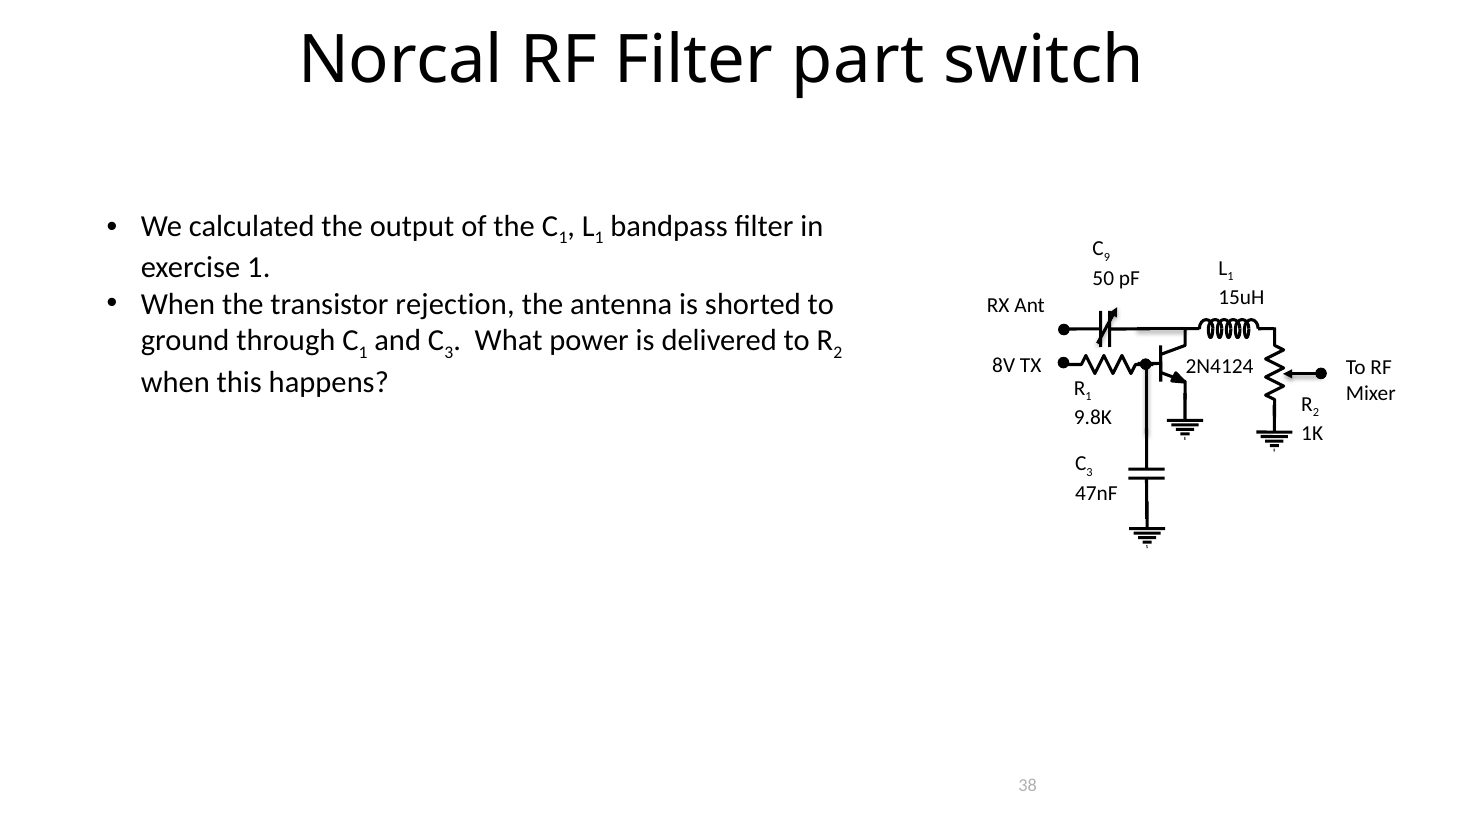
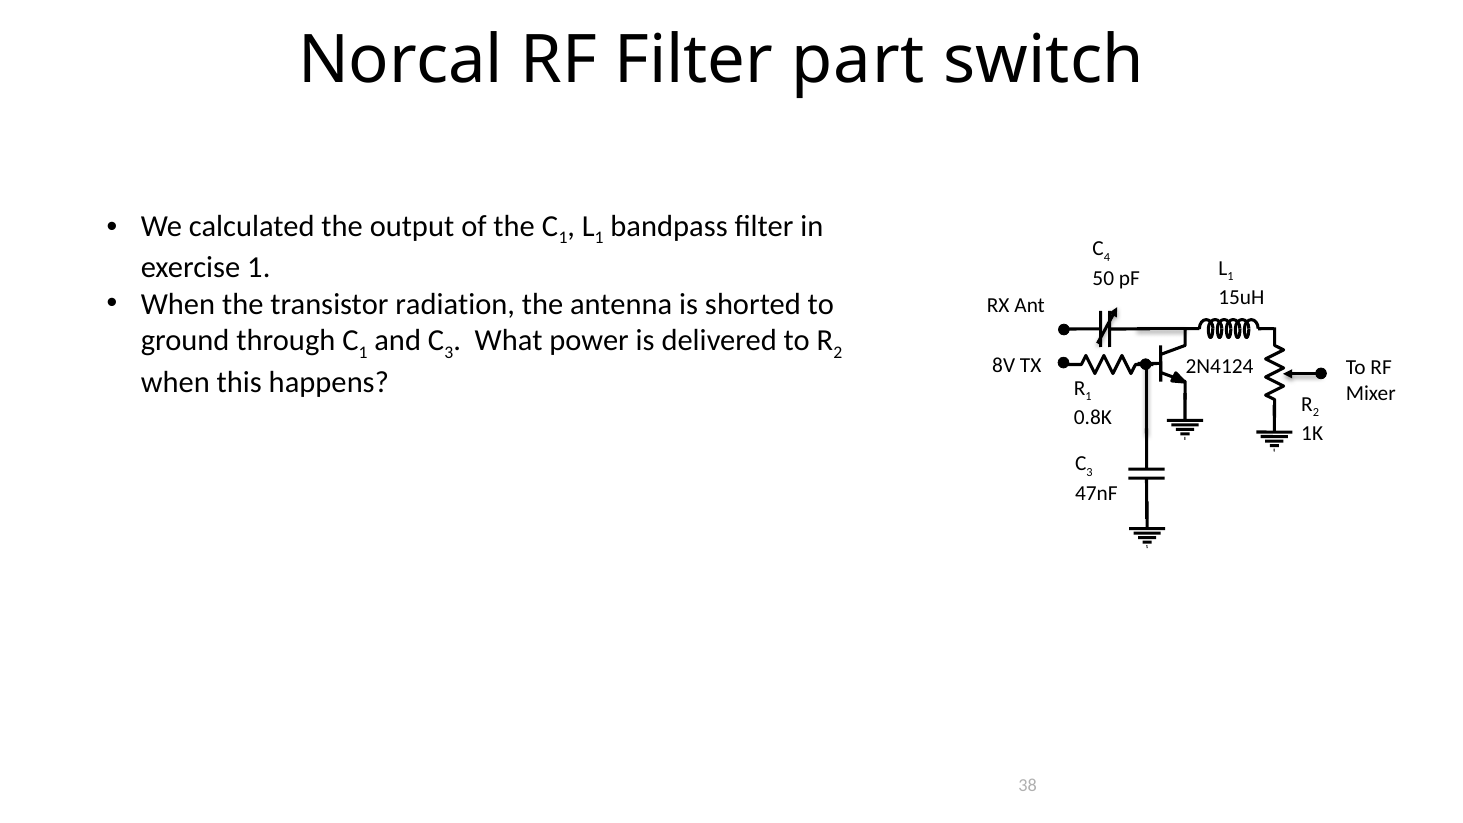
9: 9 -> 4 (1107, 257)
rejection: rejection -> radiation (455, 304)
9.8K: 9.8K -> 0.8K (1093, 418)
